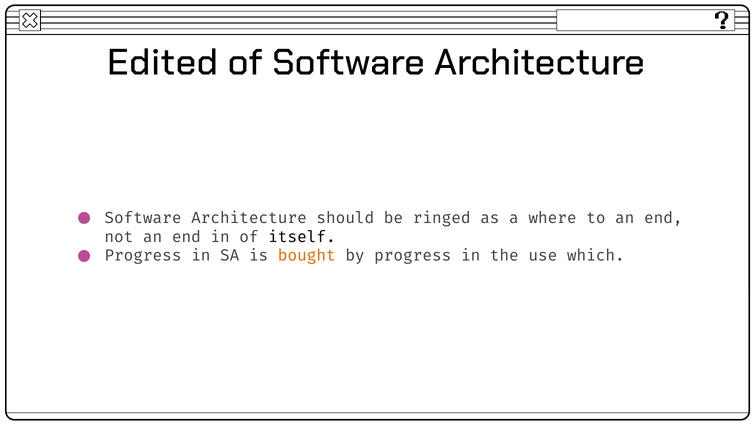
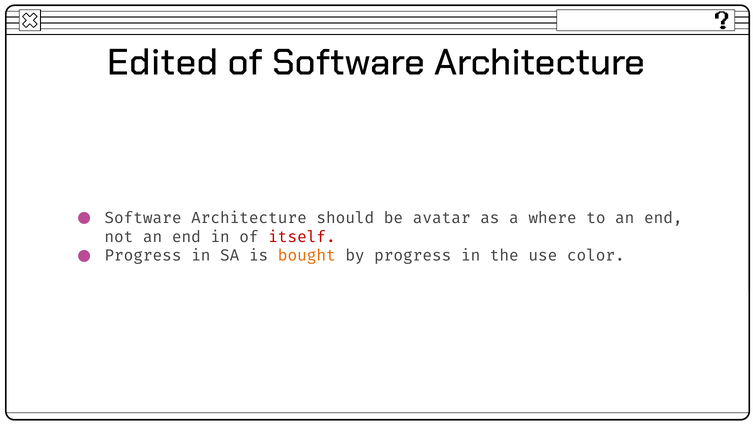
ringed: ringed -> avatar (442, 218)
itself colour: black -> red (302, 237)
which: which -> color (596, 255)
